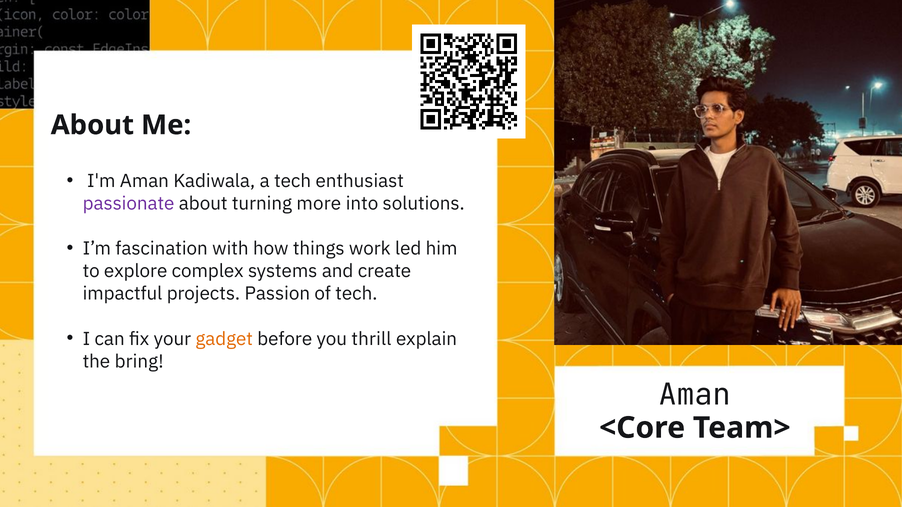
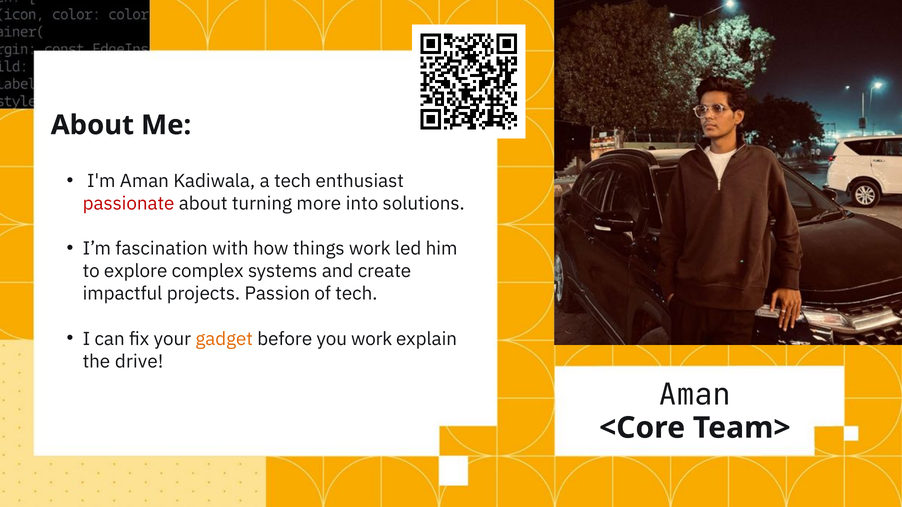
passionate colour: purple -> red (129, 204)
you thrill: thrill -> work (372, 339)
bring: bring -> drive (139, 362)
